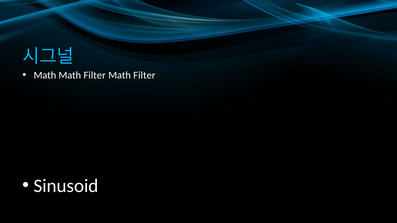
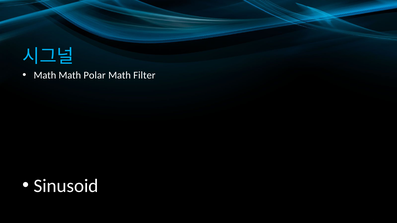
Math Math Filter: Filter -> Polar (95, 75)
